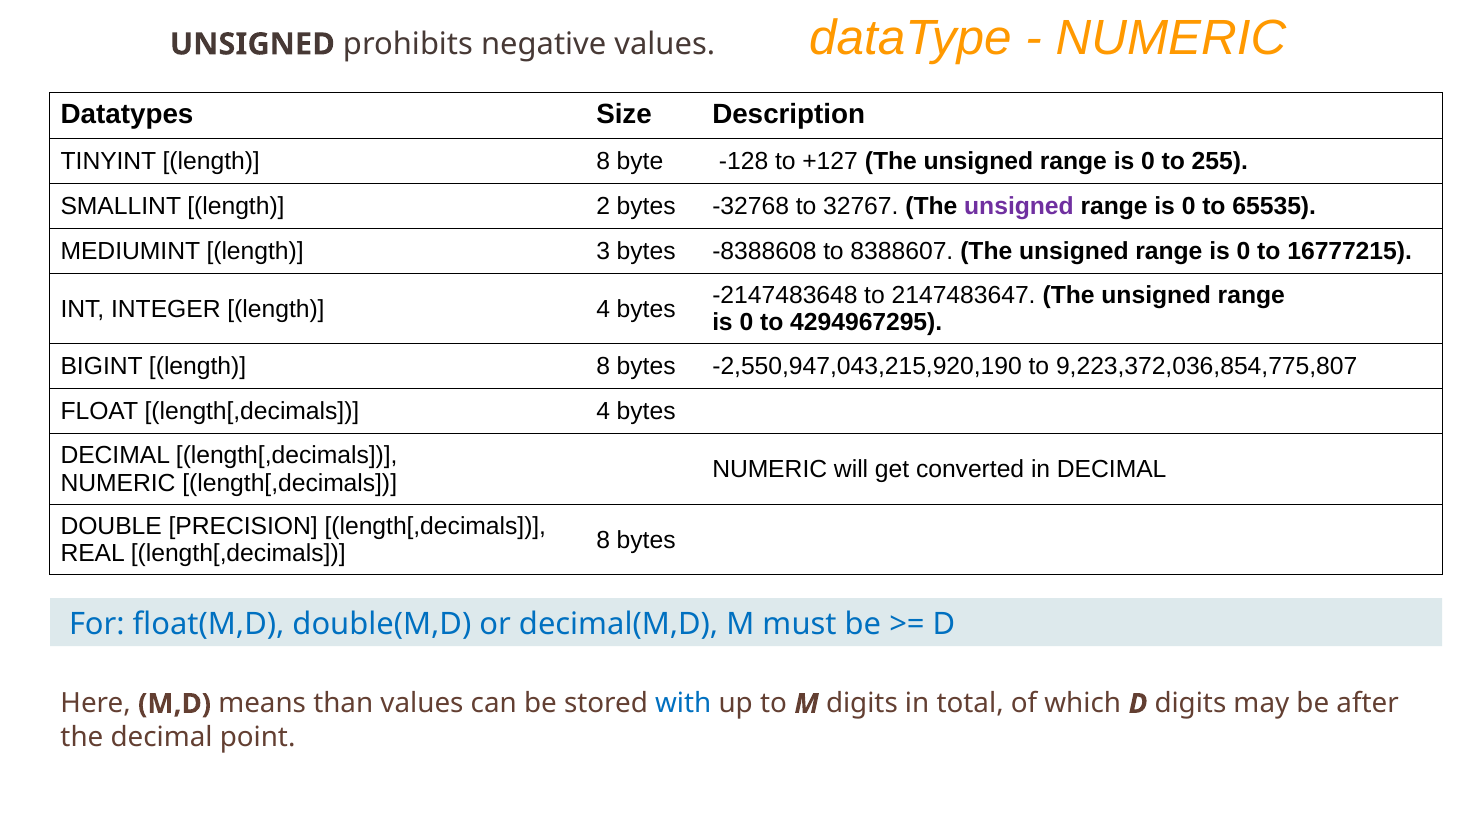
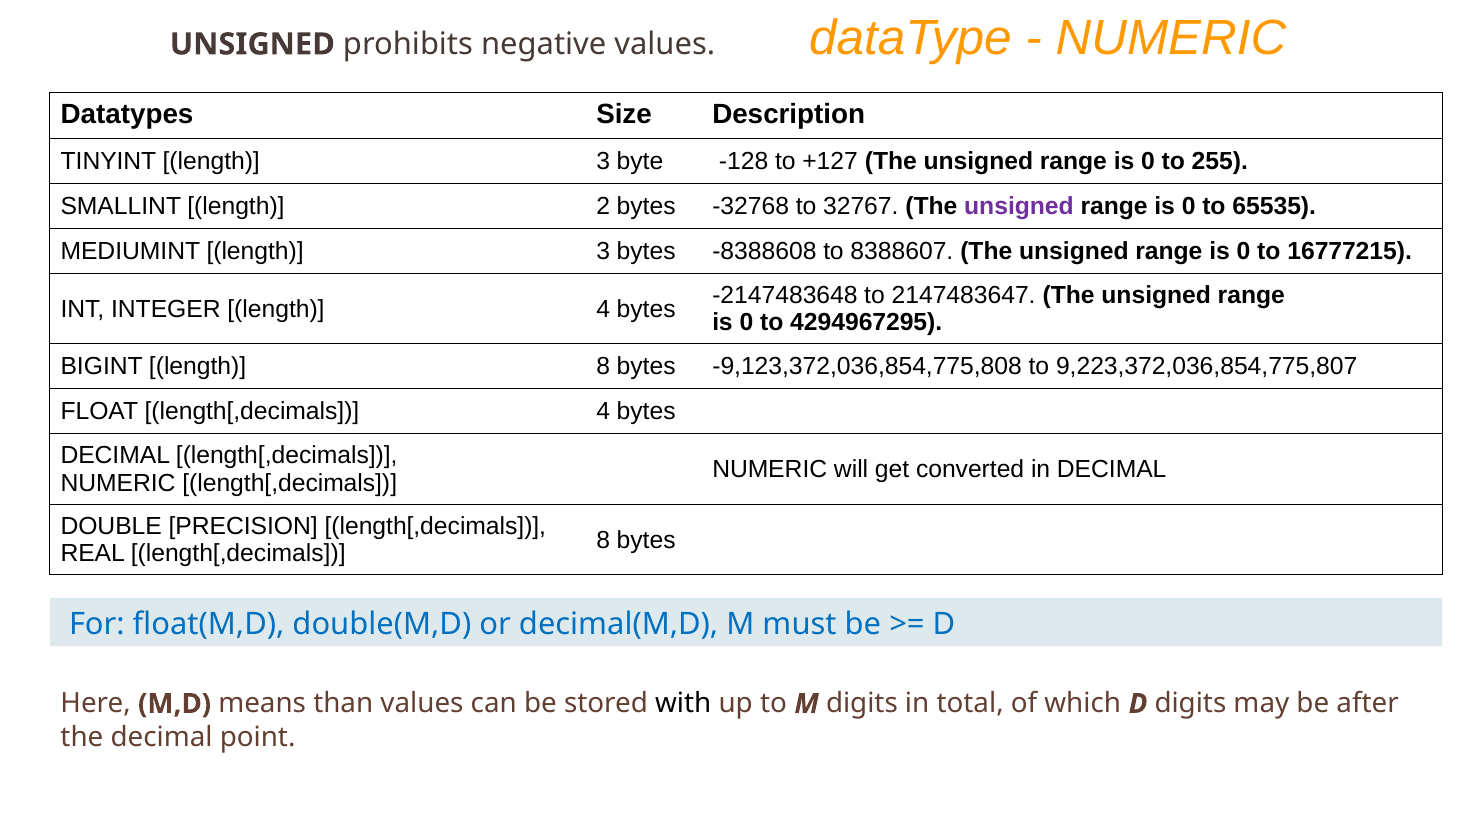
TINYINT length 8: 8 -> 3 (603, 161)
-2,550,947,043,215,920,190: -2,550,947,043,215,920,190 -> -9,123,372,036,854,775,808 (867, 367)
with colour: blue -> black (683, 704)
